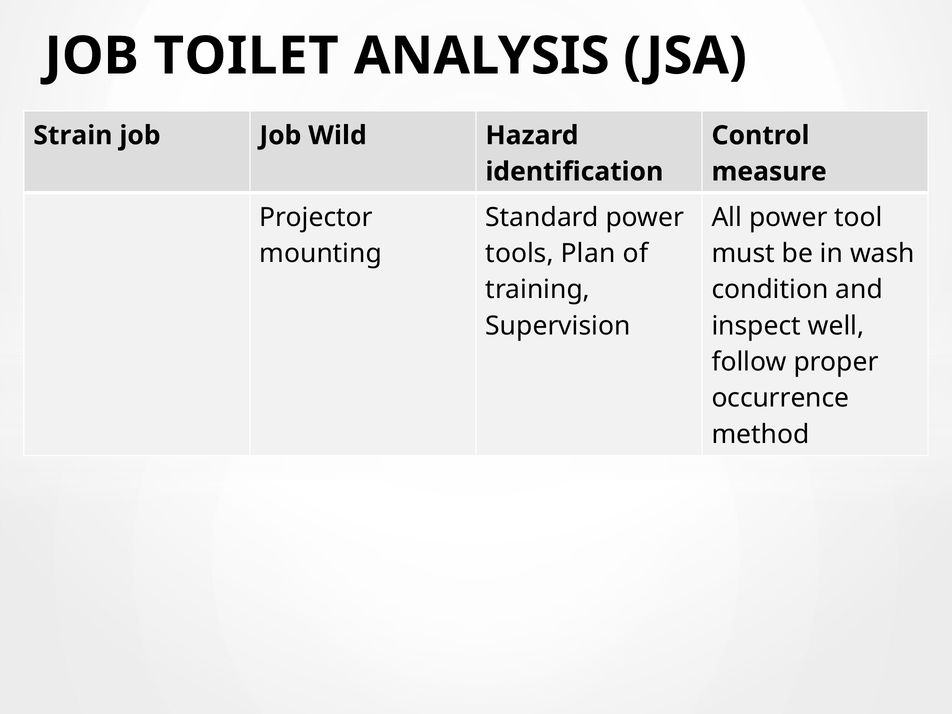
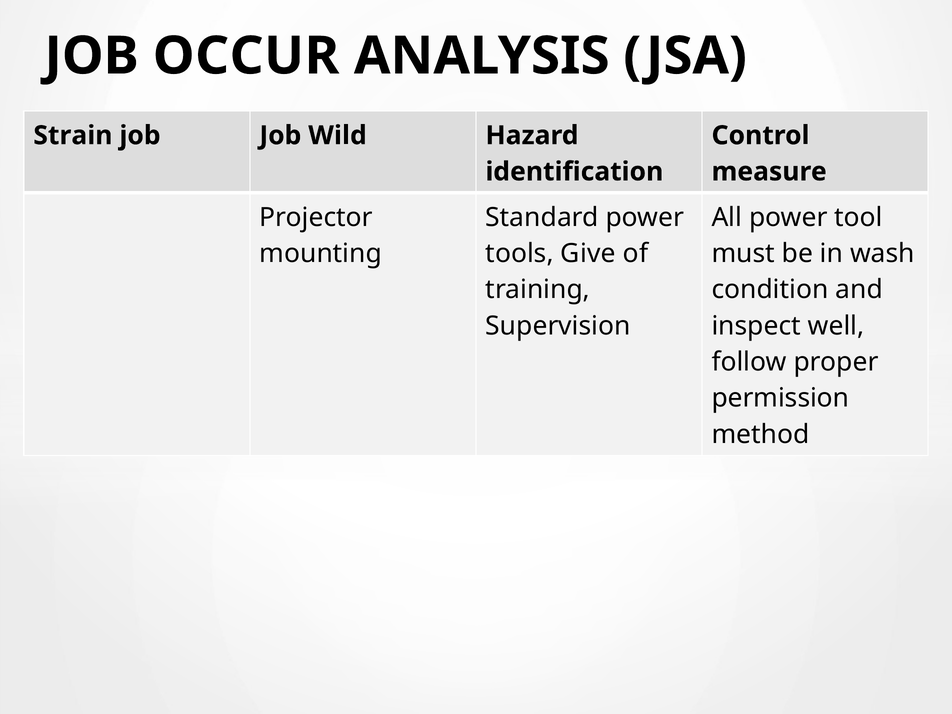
TOILET: TOILET -> OCCUR (246, 56)
Plan: Plan -> Give (588, 254)
occurrence: occurrence -> permission (780, 398)
